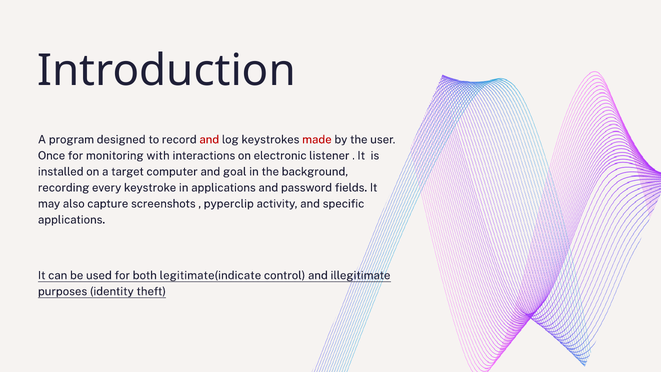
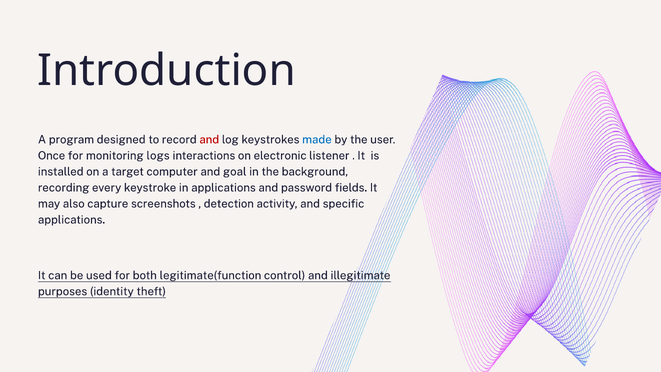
made colour: red -> blue (317, 140)
with: with -> logs (158, 156)
pyperclip: pyperclip -> detection (229, 204)
legitimate(indicate: legitimate(indicate -> legitimate(function (210, 275)
